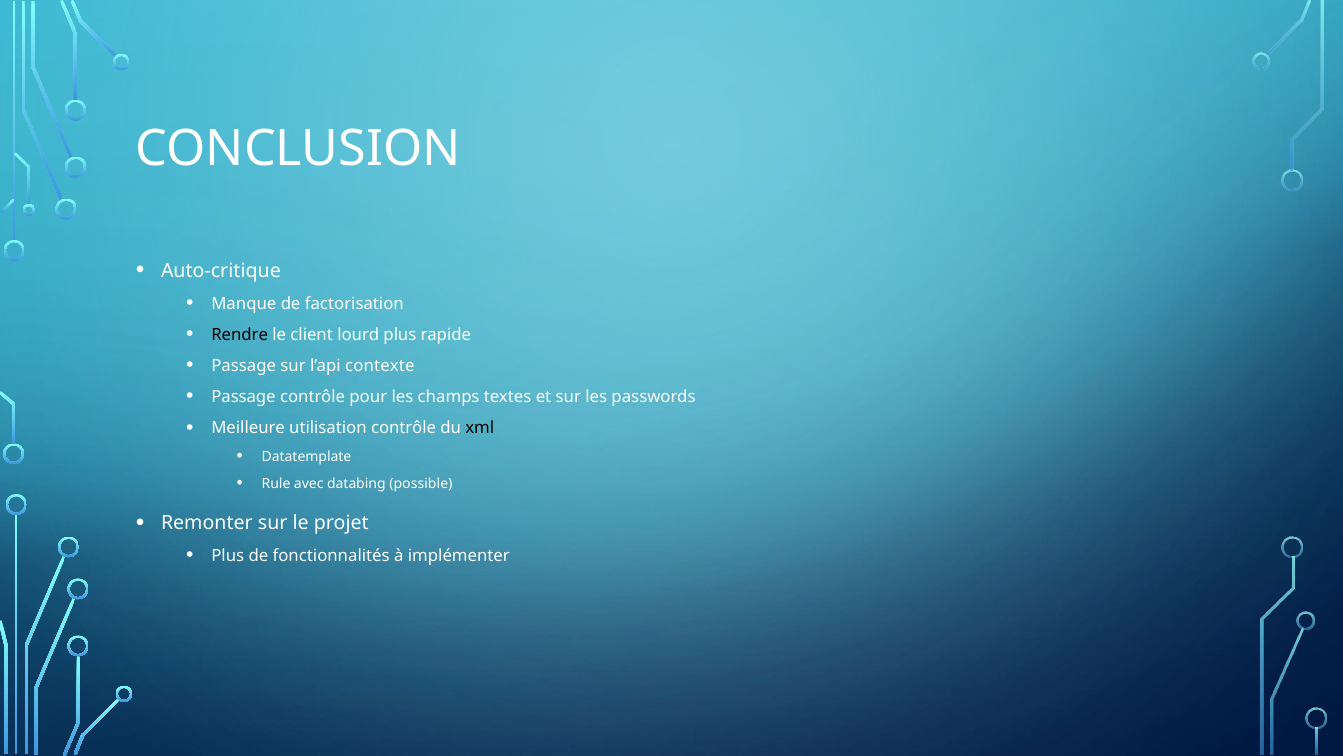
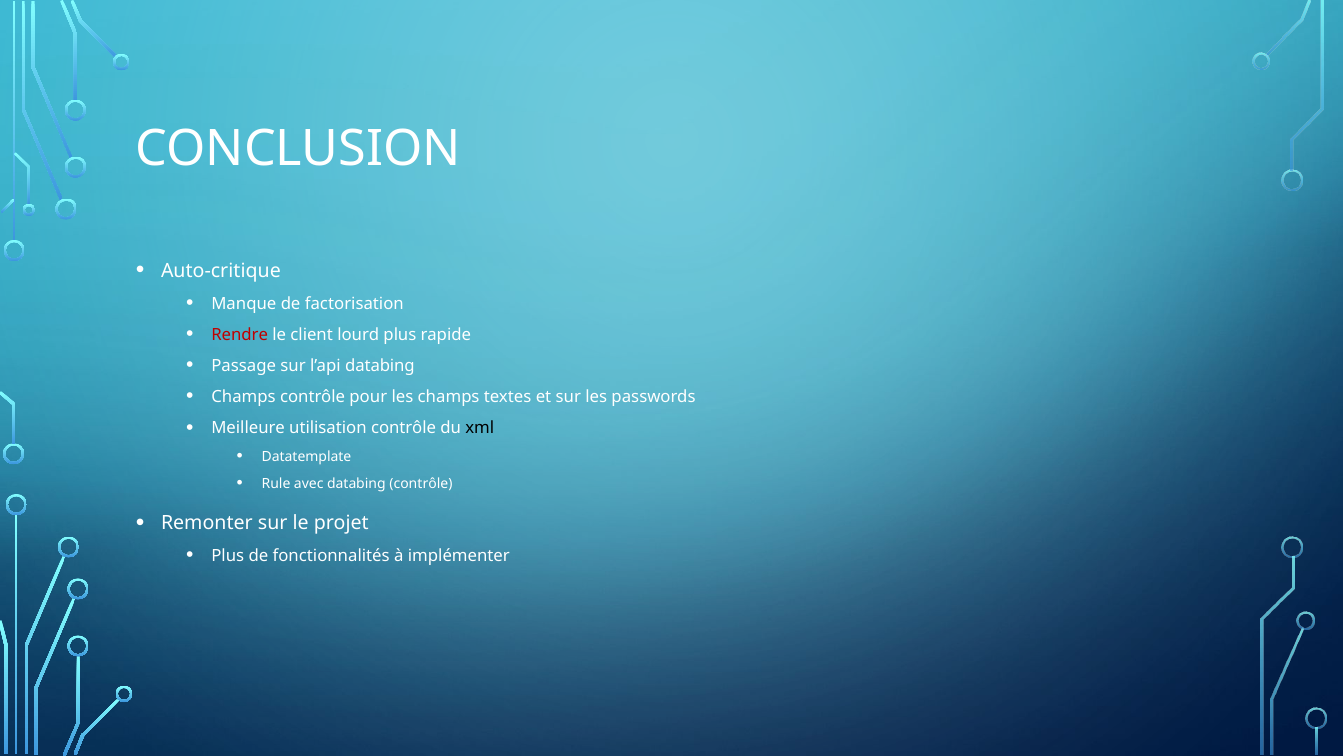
Rendre colour: black -> red (240, 334)
l’api contexte: contexte -> databing (380, 366)
Passage: Passage -> Champs (243, 397)
databing possible: possible -> contrôle (421, 483)
